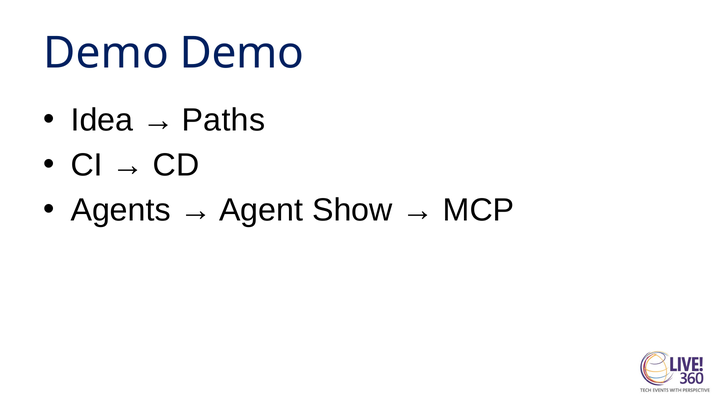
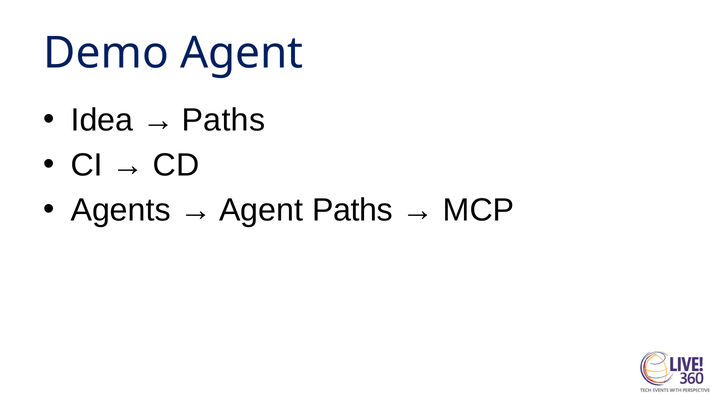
Demo Demo: Demo -> Agent (242, 53)
Agent Show: Show -> Paths (353, 210)
